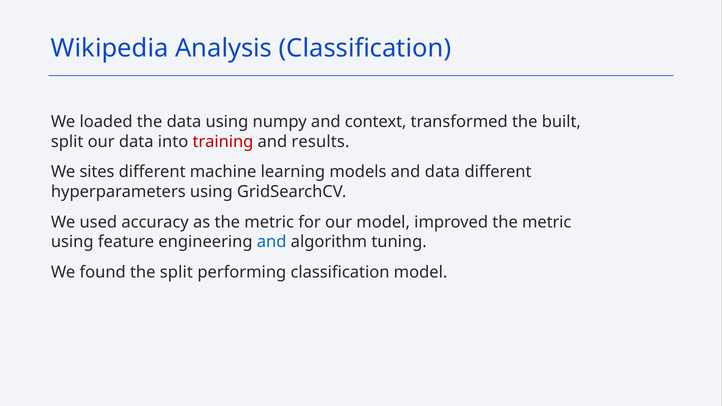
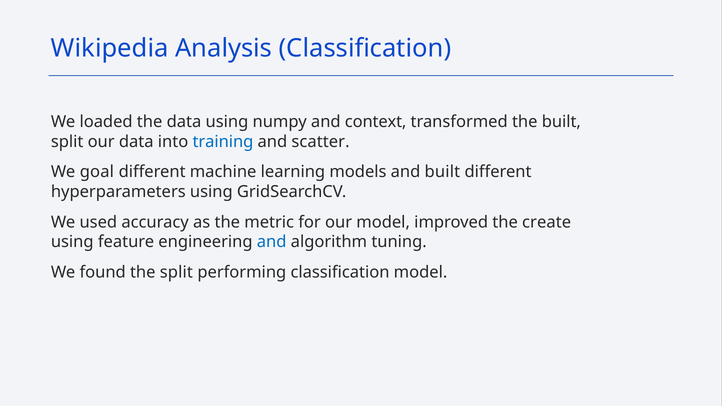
training colour: red -> blue (223, 142)
results: results -> scatter (321, 142)
sites: sites -> goal (97, 172)
and data: data -> built (442, 172)
improved the metric: metric -> create (547, 222)
